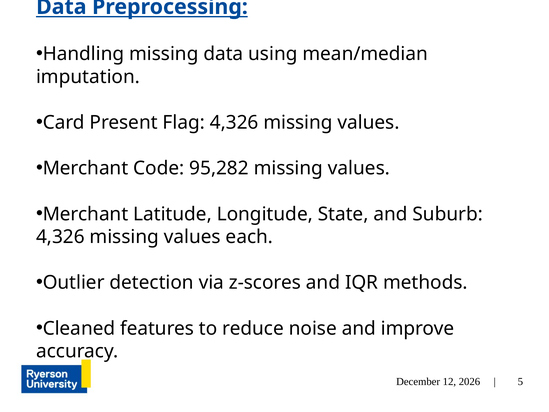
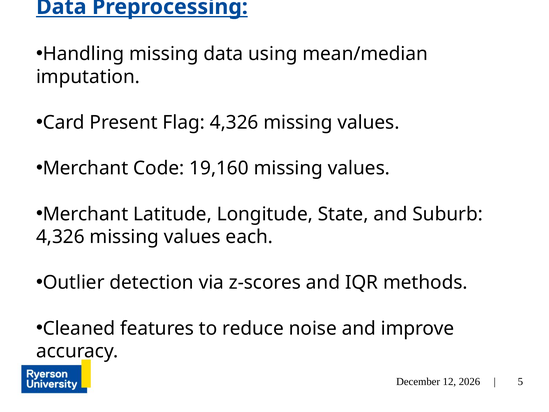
95,282: 95,282 -> 19,160 (219, 168)
